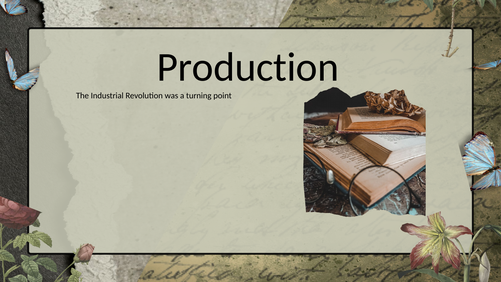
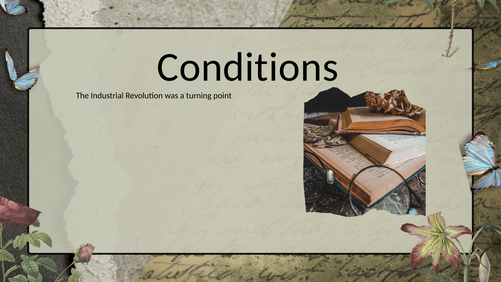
Production: Production -> Conditions (248, 67)
